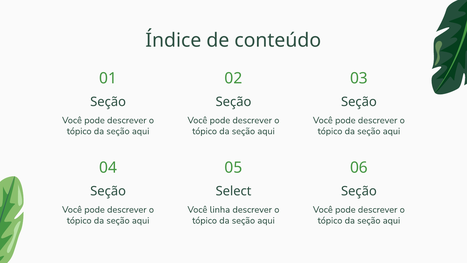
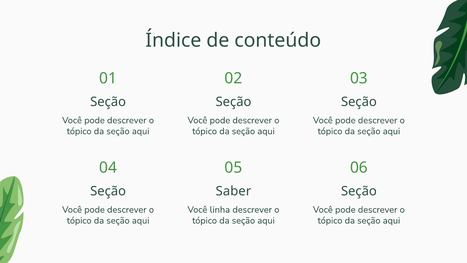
Select: Select -> Saber (233, 191)
